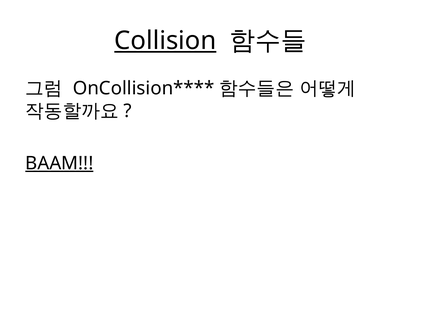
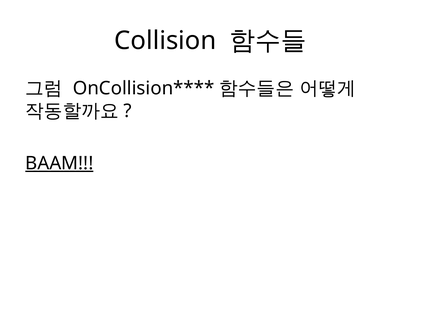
Collision underline: present -> none (165, 41)
